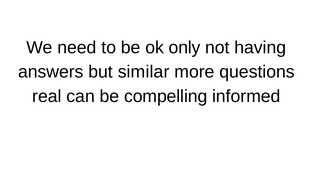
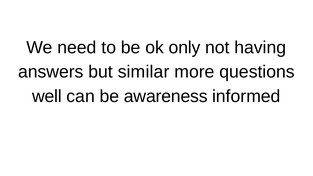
real: real -> well (47, 96)
compelling: compelling -> awareness (166, 96)
